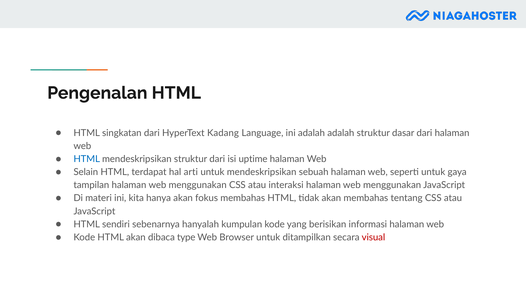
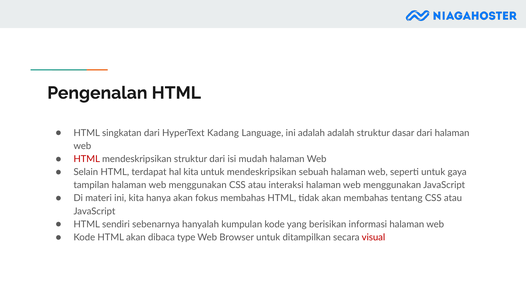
HTML colour: blue -> red (87, 159)
uptime: uptime -> mudah (253, 159)
hal arti: arti -> kita (191, 172)
